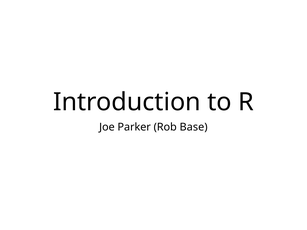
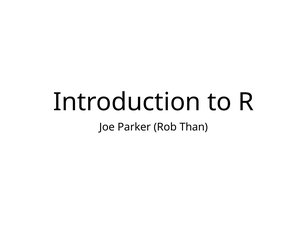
Base: Base -> Than (194, 127)
